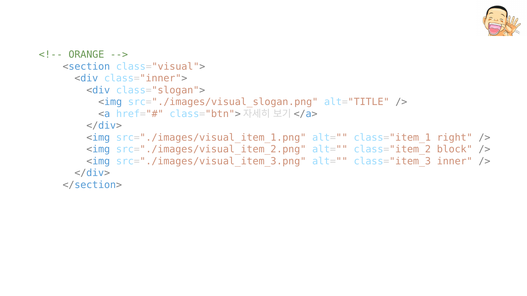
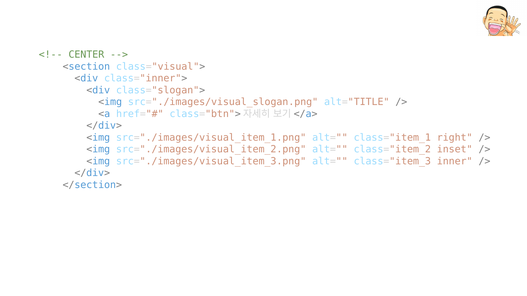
ORANGE: ORANGE -> CENTER (86, 55)
block: block -> inset (455, 150)
